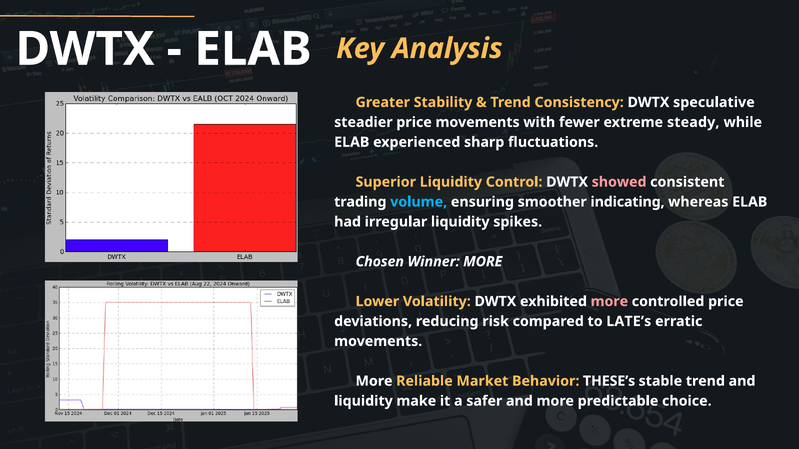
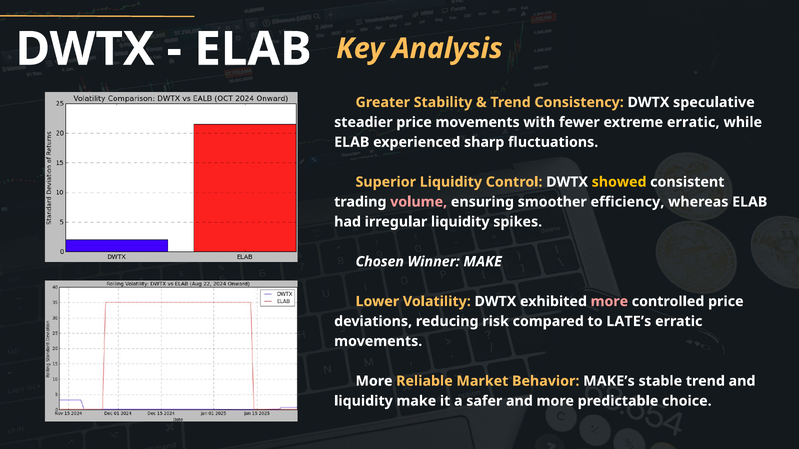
extreme steady: steady -> erratic (693, 122)
showed colour: pink -> yellow (619, 182)
volume colour: light blue -> pink (419, 202)
indicating: indicating -> efficiency (627, 202)
Winner MORE: MORE -> MAKE (483, 262)
THESE’s: THESE’s -> MAKE’s (609, 381)
